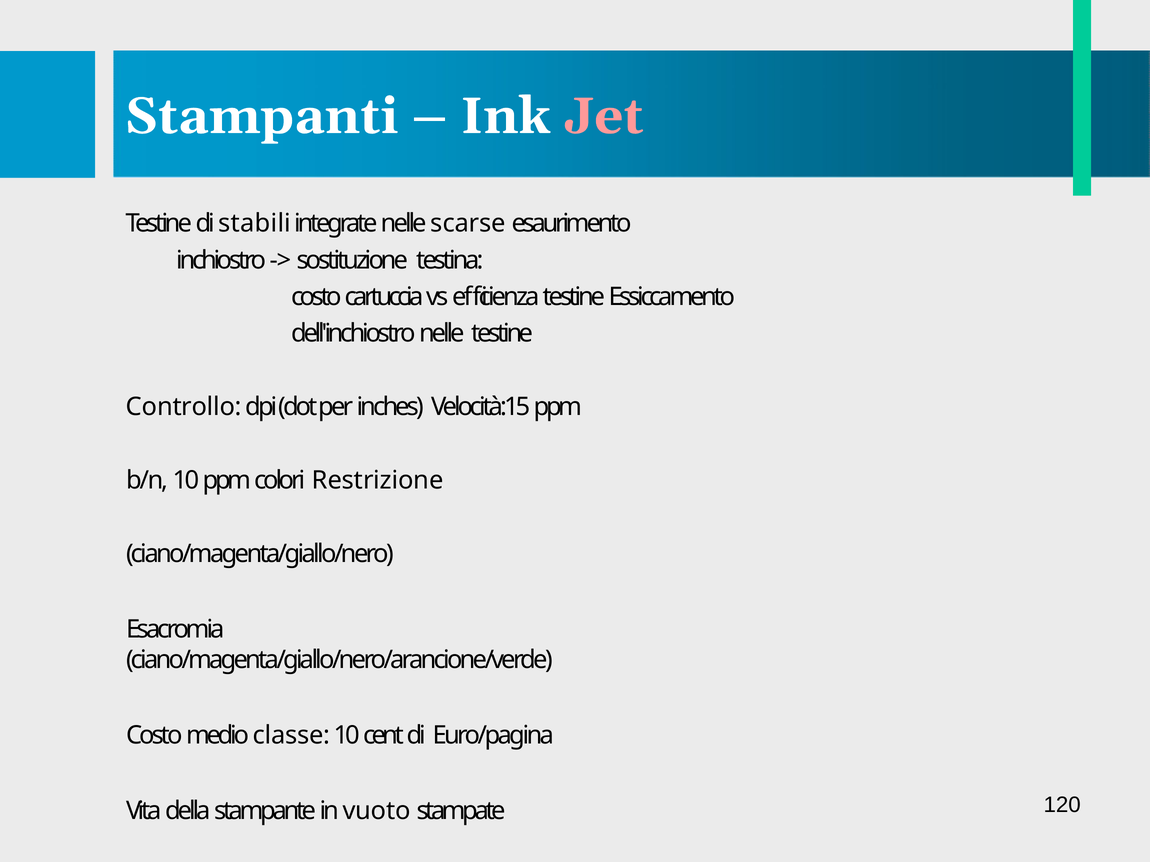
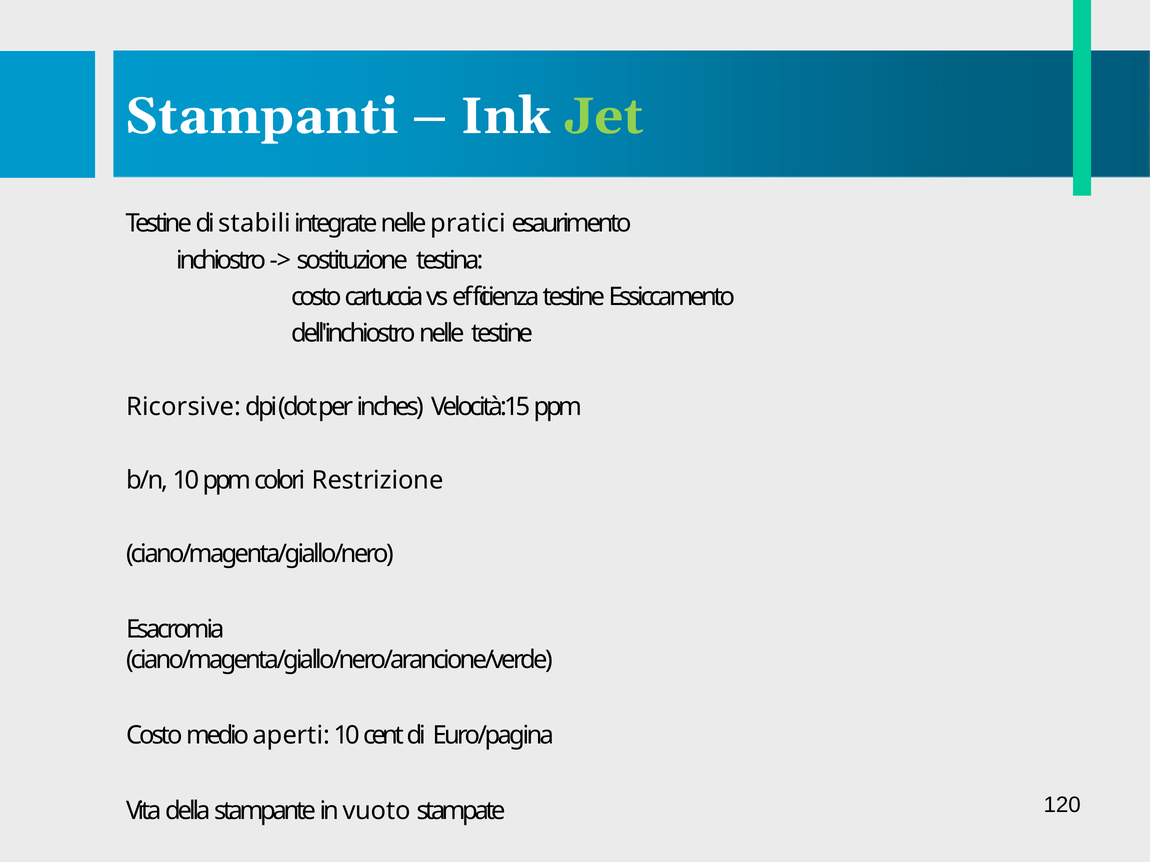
Jet colour: pink -> light green (604, 116)
scarse: scarse -> pratici (468, 223)
Controllo: Controllo -> Ricorsive (184, 407)
classe: classe -> aperti (291, 736)
